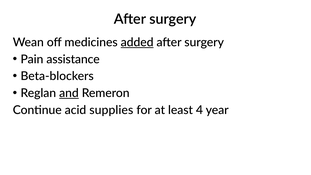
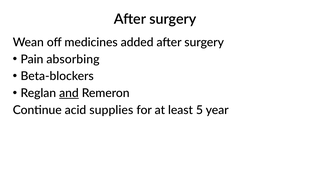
added underline: present -> none (137, 42)
assistance: assistance -> absorbing (73, 59)
4: 4 -> 5 (200, 110)
